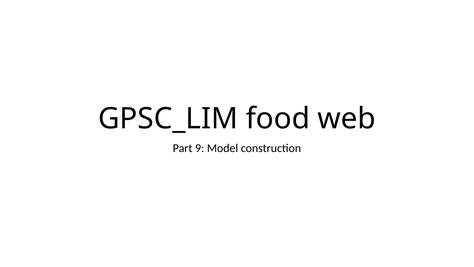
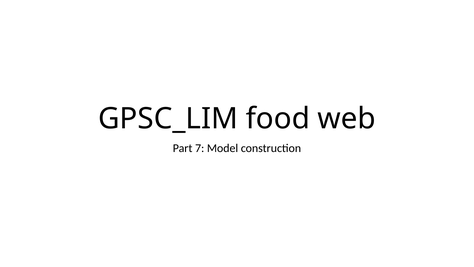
9: 9 -> 7 (200, 148)
